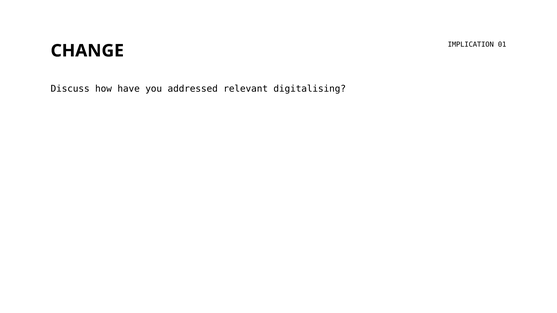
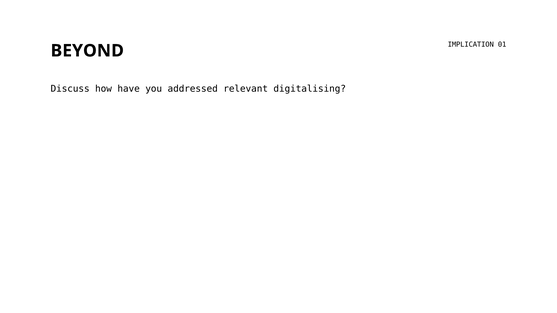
CHANGE: CHANGE -> BEYOND (87, 51)
